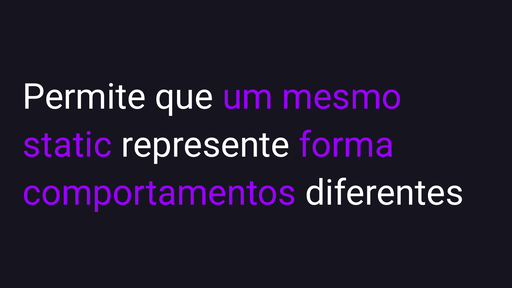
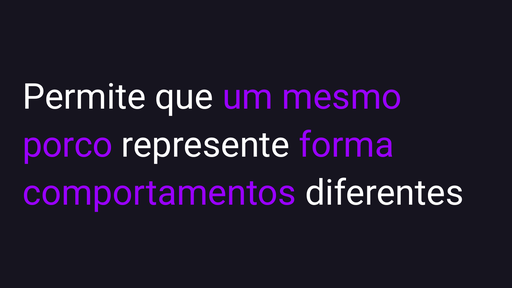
static: static -> porco (68, 145)
